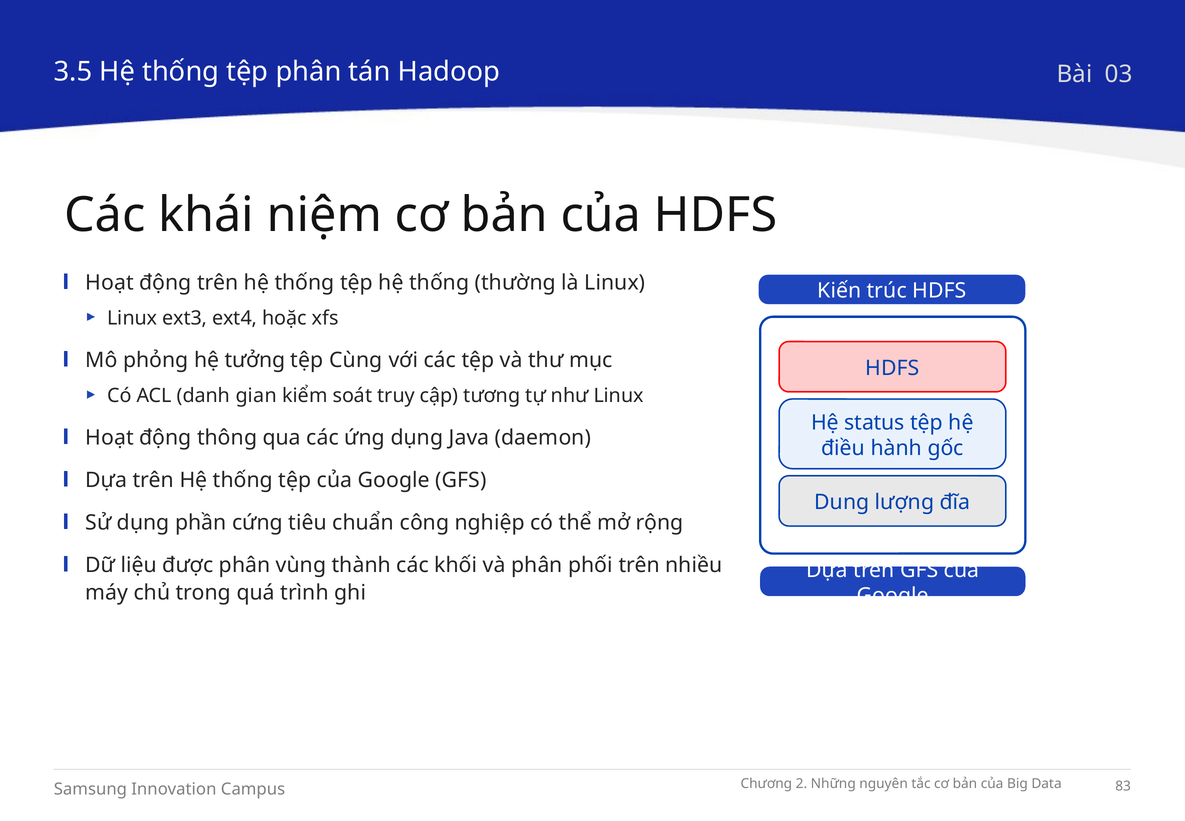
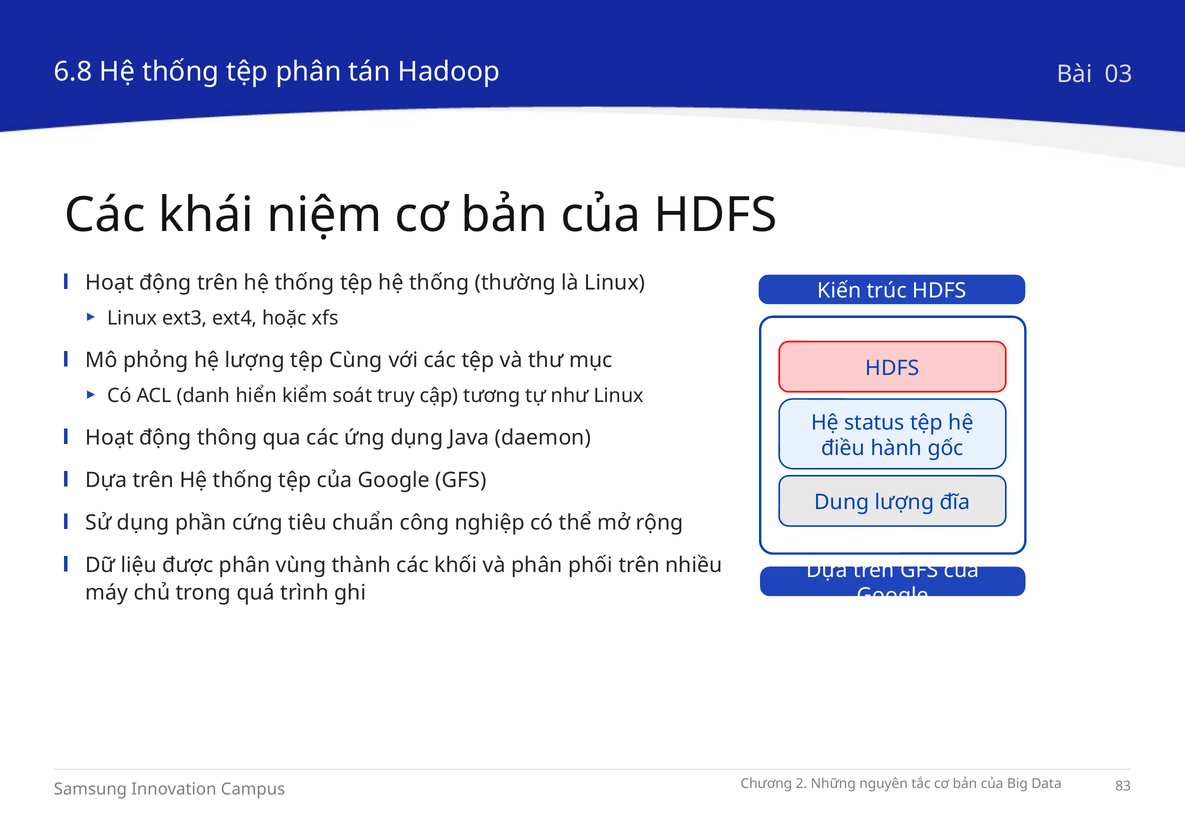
3.5: 3.5 -> 6.8 (73, 72)
hệ tưởng: tưởng -> lượng (255, 360)
gian: gian -> hiển (256, 396)
